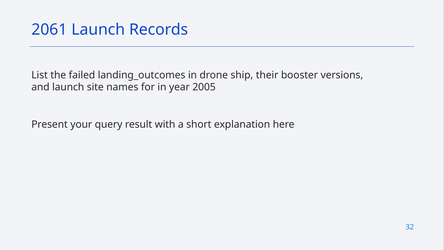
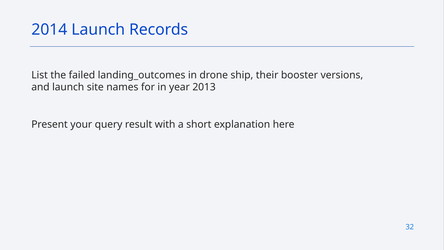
2061: 2061 -> 2014 (49, 30)
2005: 2005 -> 2013 (204, 87)
